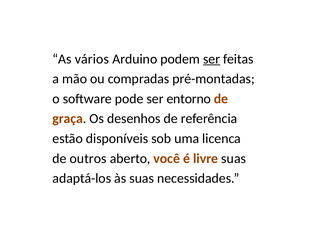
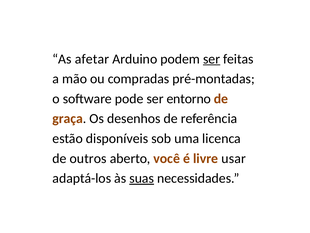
vários: vários -> afetar (92, 59)
livre suas: suas -> usar (234, 158)
suas underline: none -> present (142, 178)
